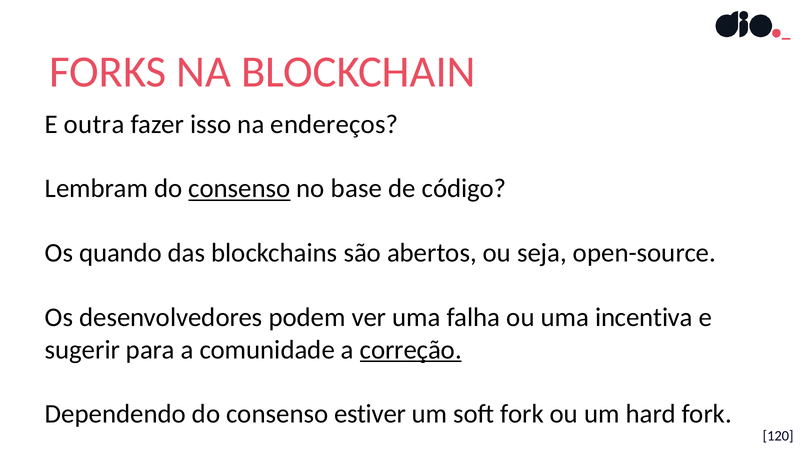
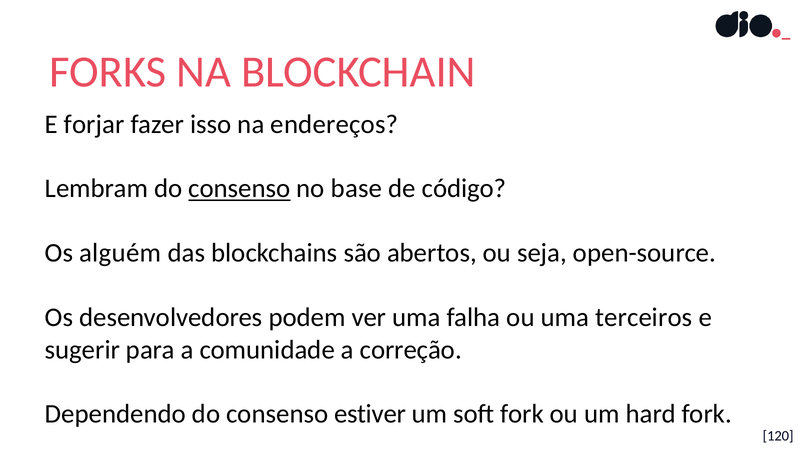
outra: outra -> forjar (94, 124)
quando: quando -> alguém (120, 253)
incentiva: incentiva -> terceiros (644, 317)
correção underline: present -> none (411, 350)
